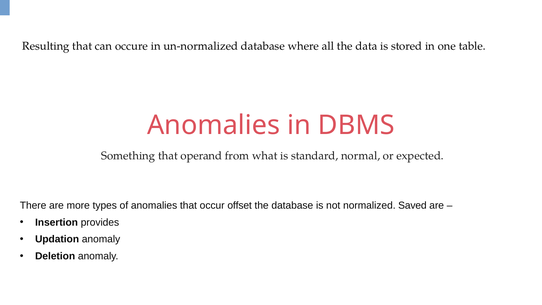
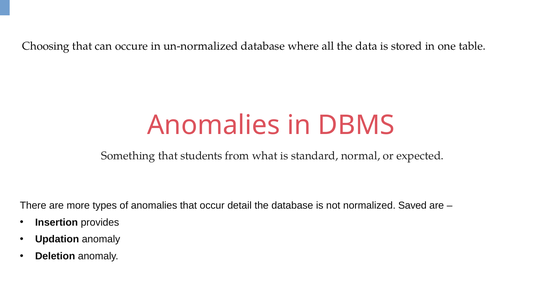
Resulting: Resulting -> Choosing (46, 46)
operand: operand -> students (201, 156)
offset: offset -> detail (240, 205)
